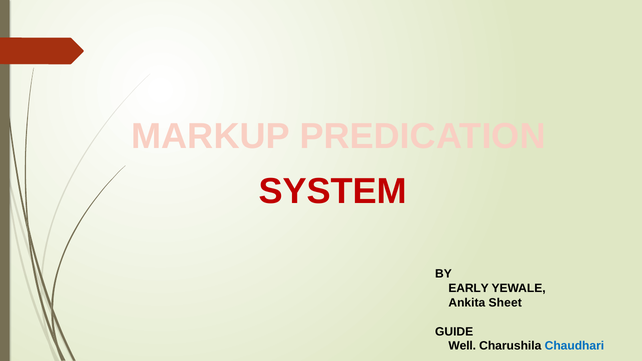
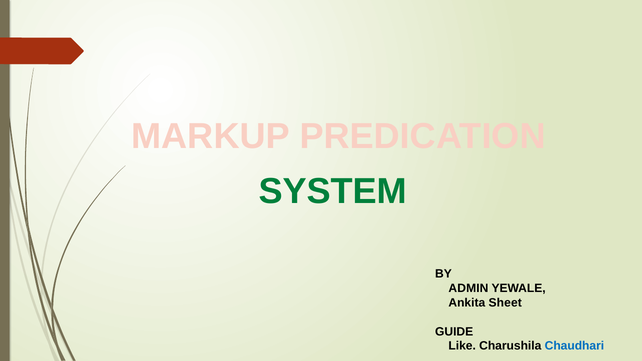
SYSTEM colour: red -> green (333, 191)
EARLY: EARLY -> ADMIN (468, 288)
Well: Well -> Like (462, 346)
